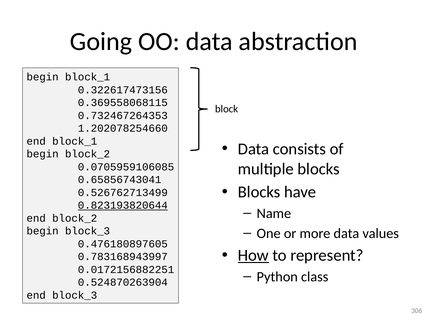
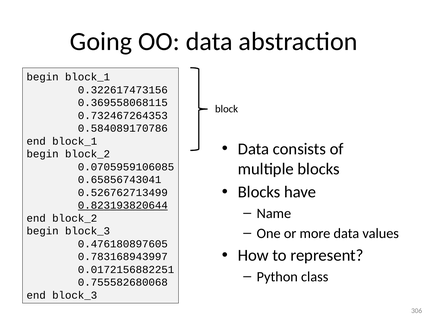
1.202078254660: 1.202078254660 -> 0.584089170786 (123, 128)
How underline: present -> none (253, 255)
0.524870263904: 0.524870263904 -> 0.755582680068 (123, 282)
